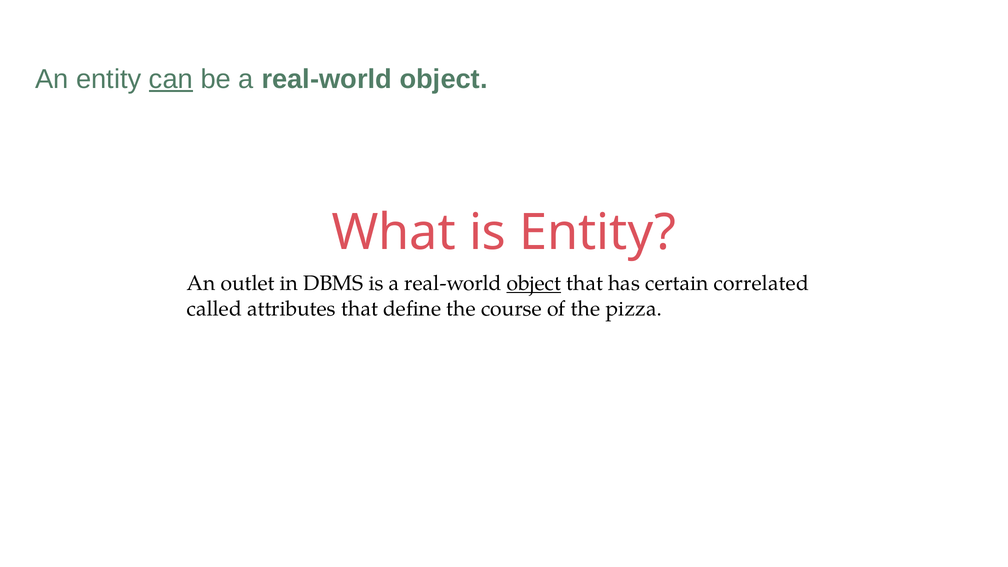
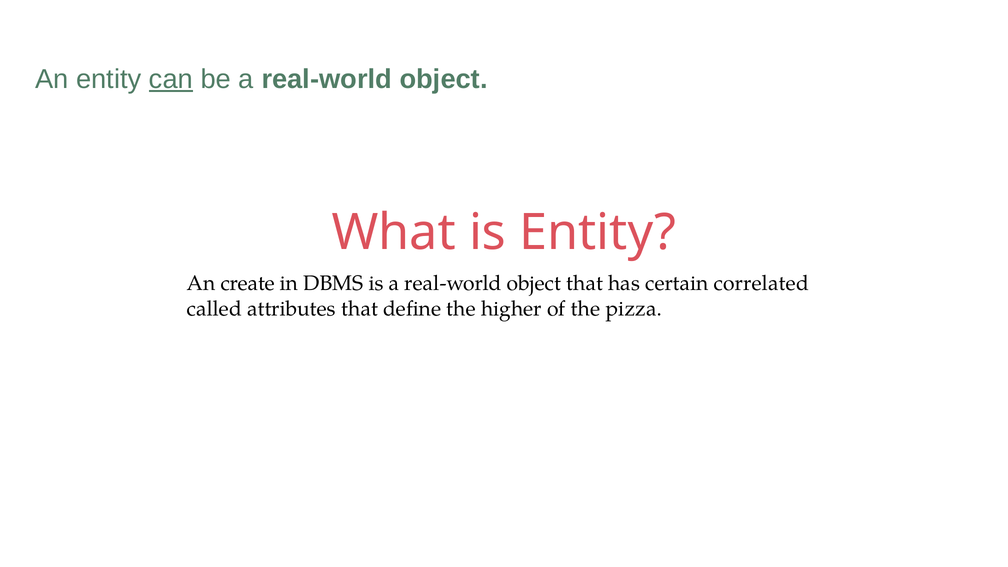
outlet: outlet -> create (248, 283)
object underline: present -> none (534, 283)
course: course -> higher (511, 309)
